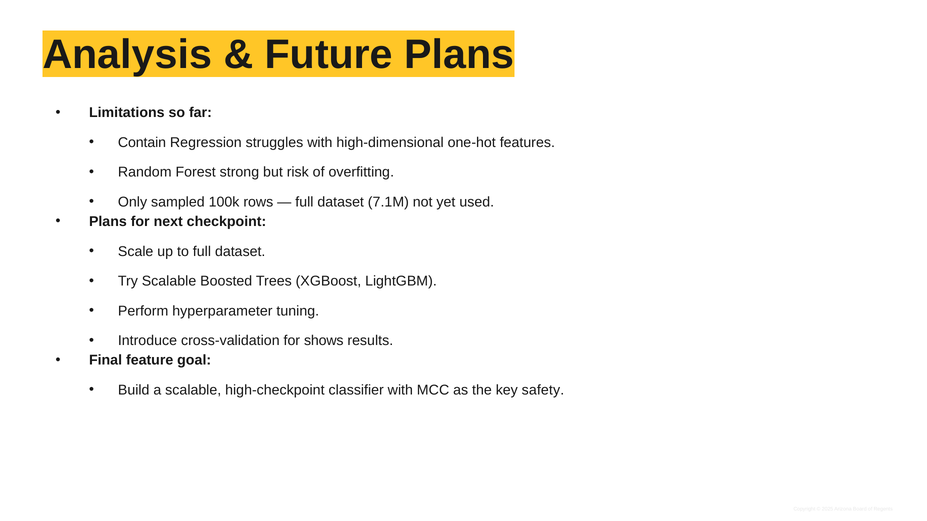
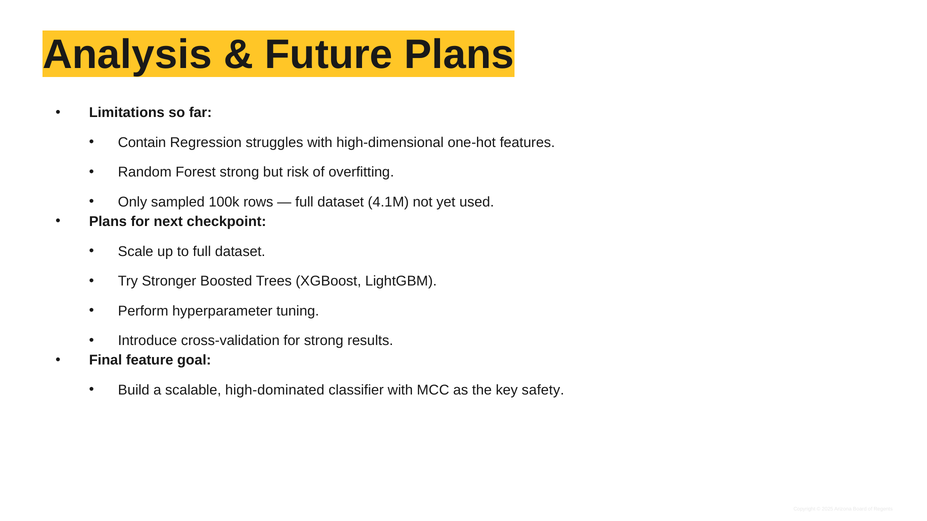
7.1M: 7.1M -> 4.1M (388, 202)
Try Scalable: Scalable -> Stronger (169, 281)
for shows: shows -> strong (324, 341)
high-checkpoint: high-checkpoint -> high-dominated (275, 390)
